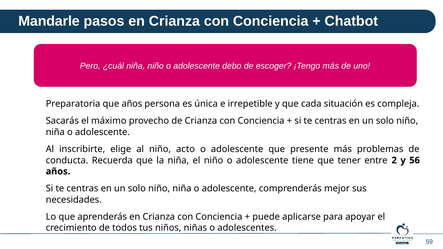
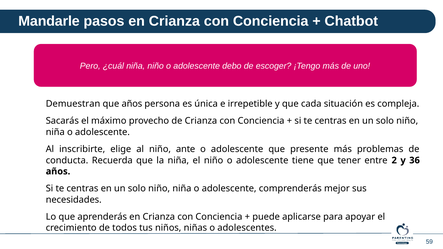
Preparatoria: Preparatoria -> Demuestran (73, 104)
acto: acto -> ante (186, 149)
56: 56 -> 36 (415, 160)
